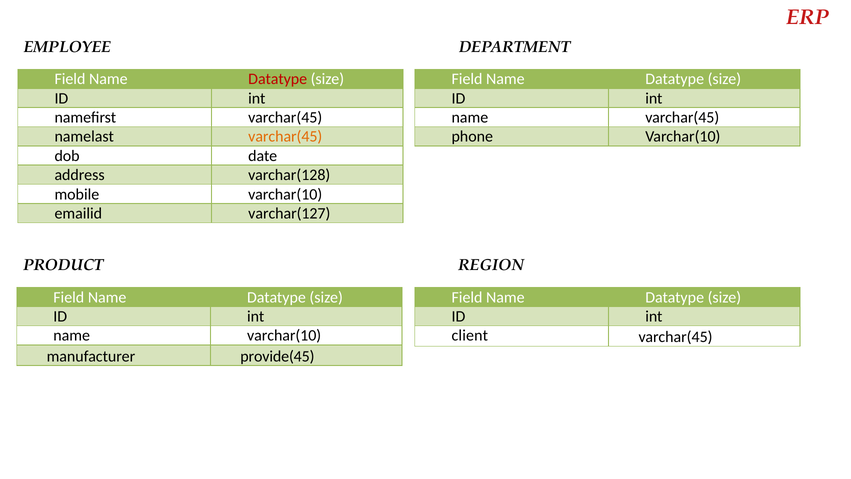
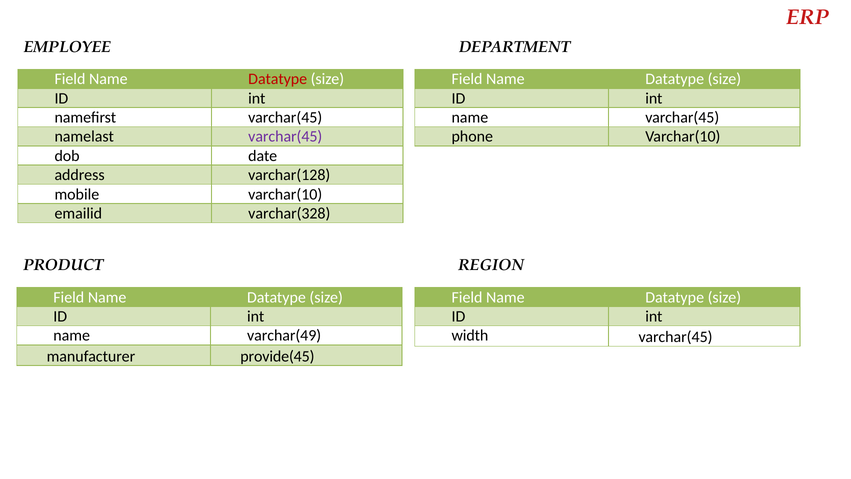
varchar(45 colour: orange -> purple (285, 137)
varchar(127: varchar(127 -> varchar(328 (289, 213)
name varchar(10: varchar(10 -> varchar(49 (284, 336)
client: client -> width (470, 336)
